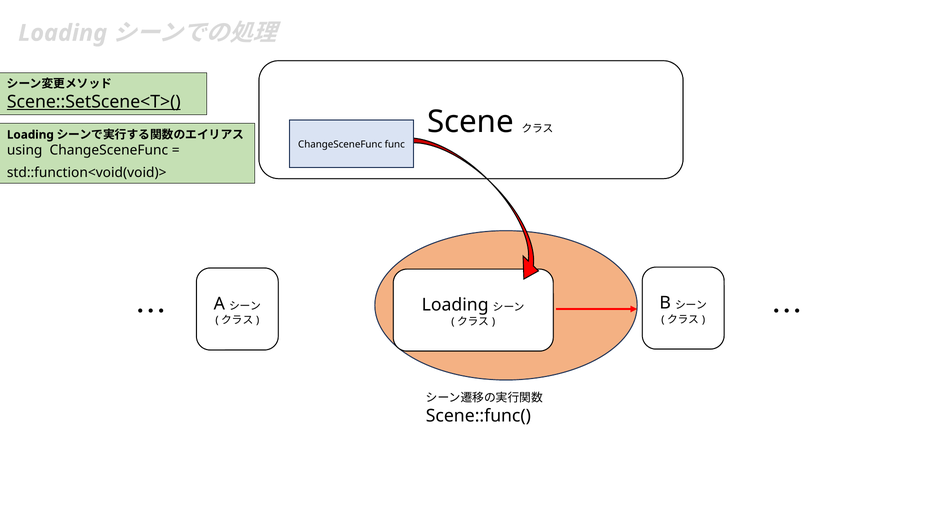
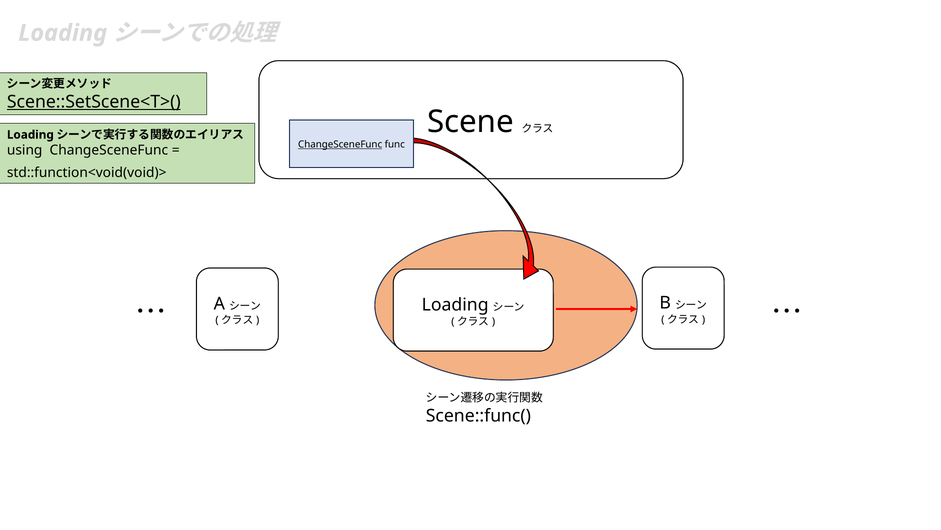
ChangeSceneFunc underline: none -> present (340, 144)
